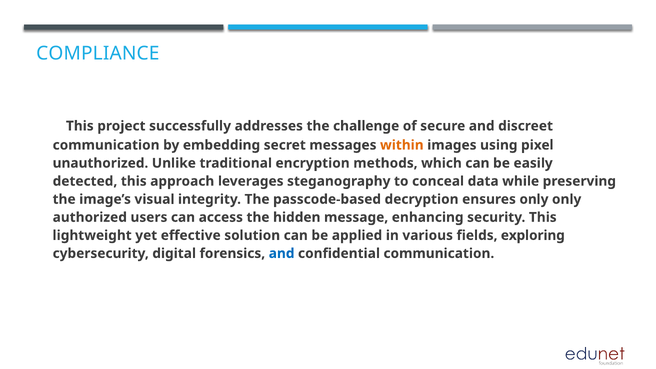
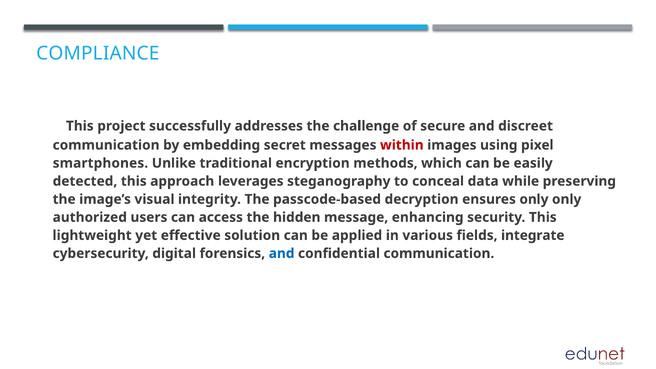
within colour: orange -> red (402, 145)
unauthorized: unauthorized -> smartphones (100, 163)
exploring: exploring -> integrate (533, 235)
